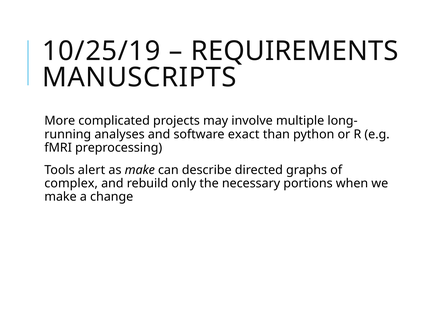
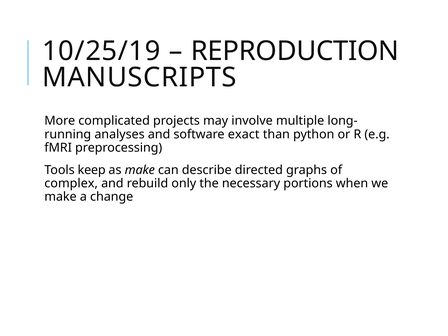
REQUIREMENTS: REQUIREMENTS -> REPRODUCTION (295, 51)
alert: alert -> keep (92, 170)
